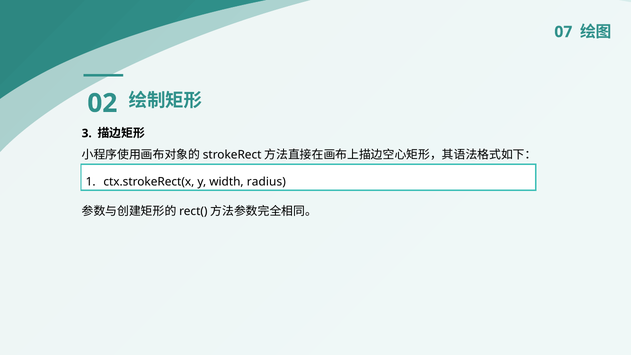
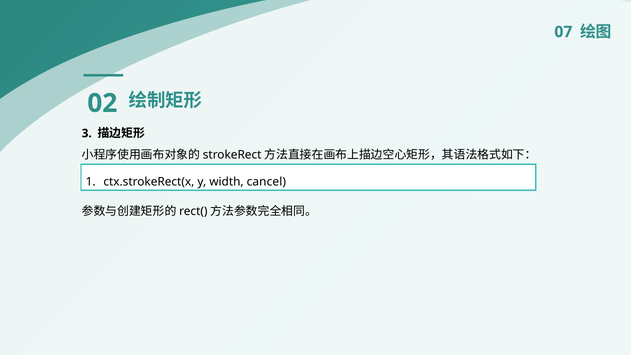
radius: radius -> cancel (266, 182)
